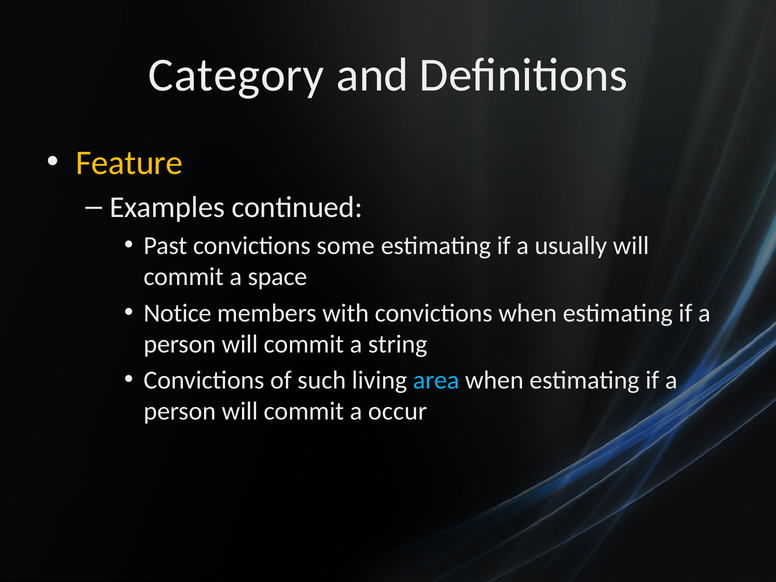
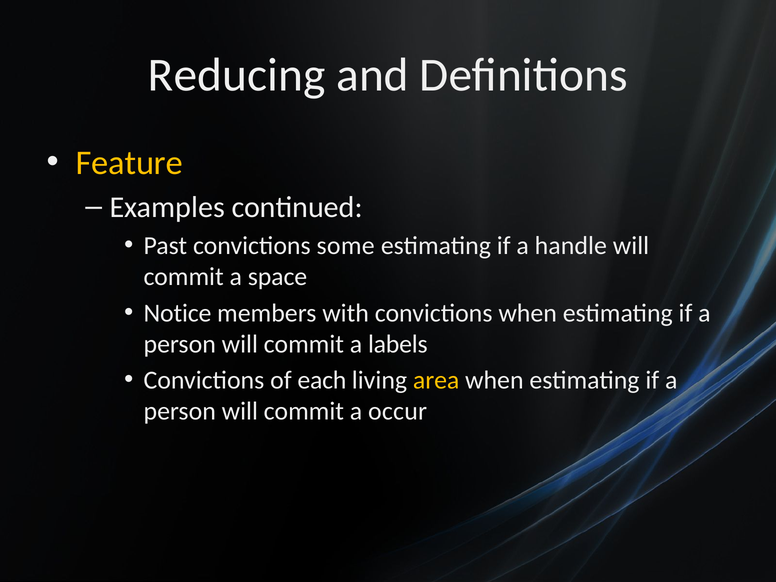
Category: Category -> Reducing (237, 75)
usually: usually -> handle (571, 246)
string: string -> labels (398, 344)
such: such -> each (322, 380)
area colour: light blue -> yellow (436, 380)
